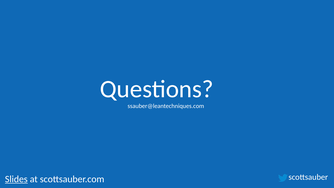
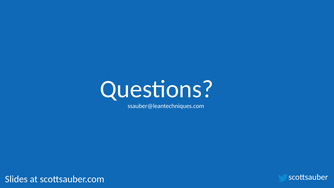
Slides underline: present -> none (16, 179)
